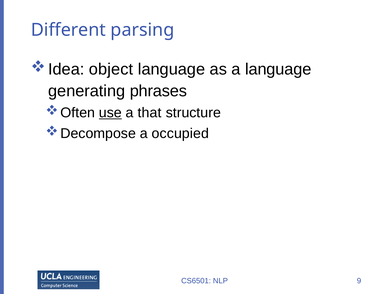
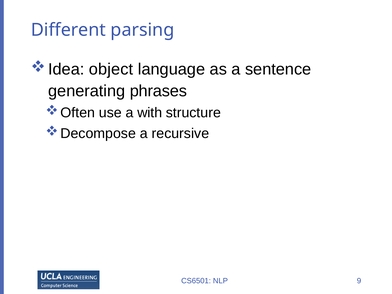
a language: language -> sentence (278, 69)
use underline: present -> none (110, 113)
that: that -> with (150, 113)
occupied: occupied -> recursive (180, 133)
